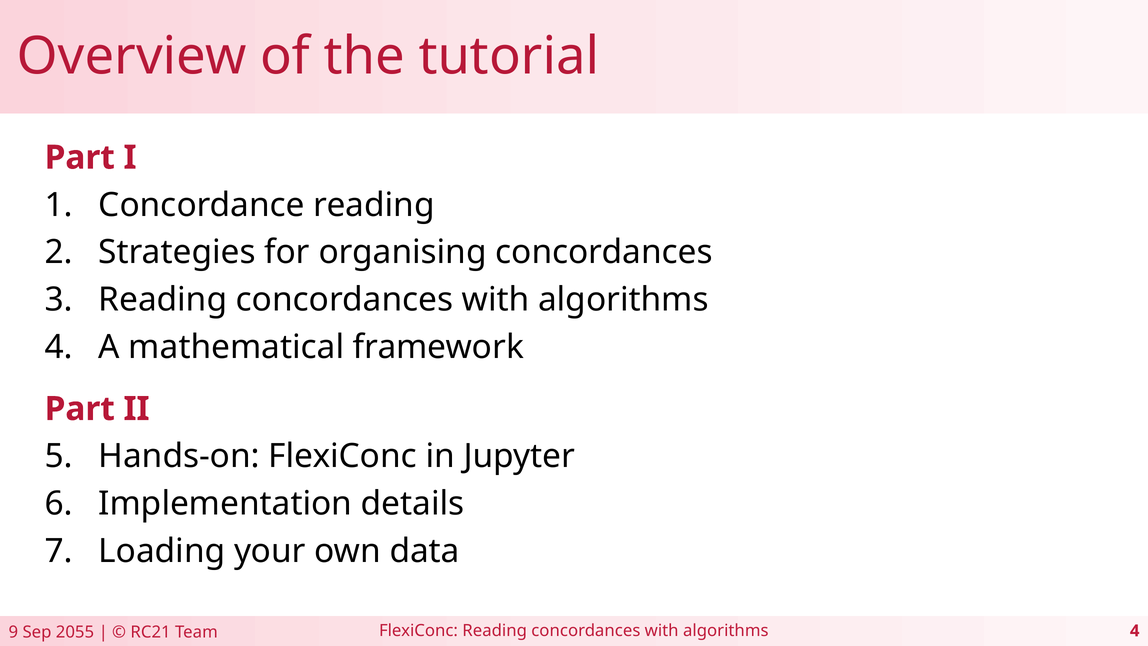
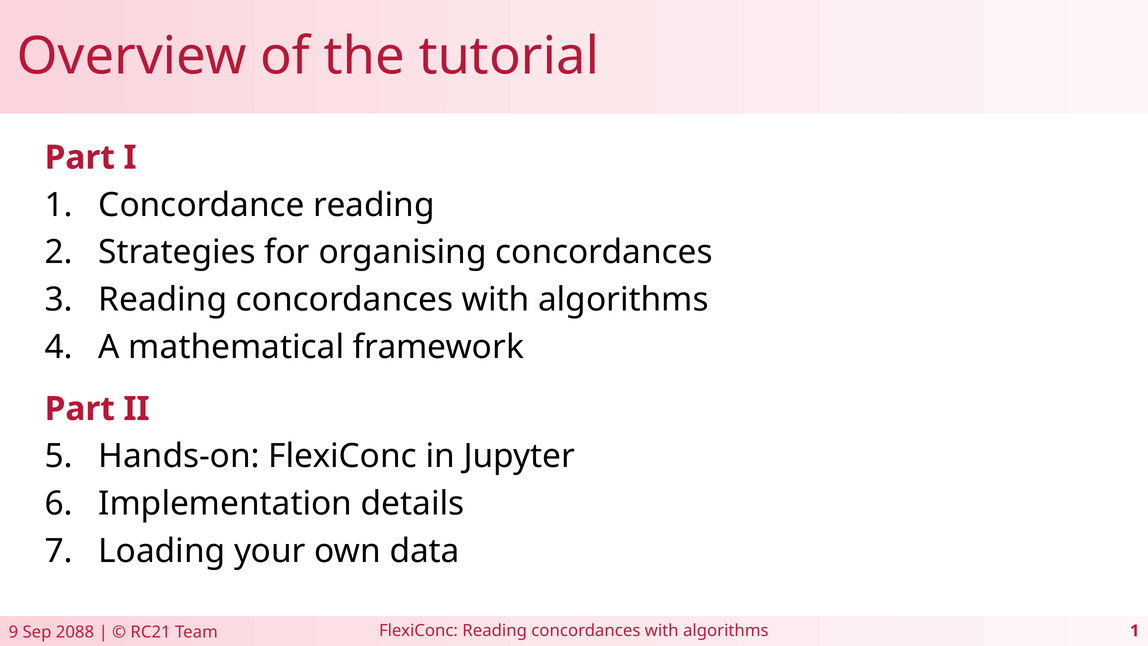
4: 4 -> 1 (1135, 631)
2055: 2055 -> 2088 (75, 632)
